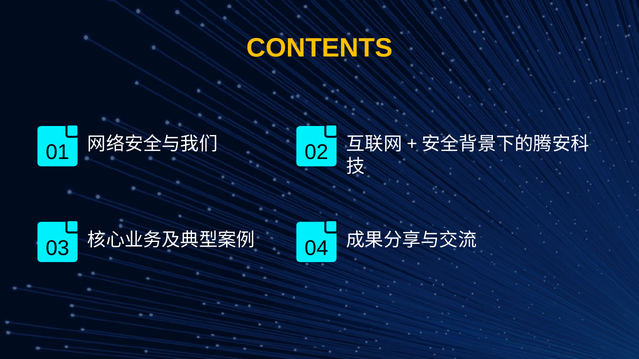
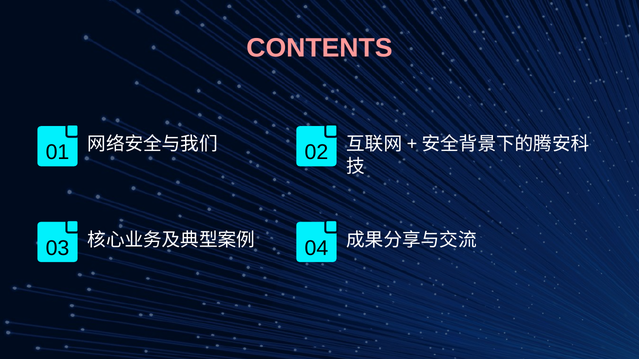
CONTENTS colour: yellow -> pink (319, 48)
